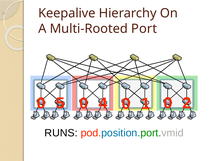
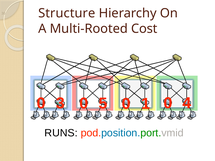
Keepalive: Keepalive -> Structure (67, 13)
Port: Port -> Cost (144, 29)
5: 5 -> 3 (60, 103)
4: 4 -> 5 (103, 104)
2: 2 -> 4 (187, 103)
